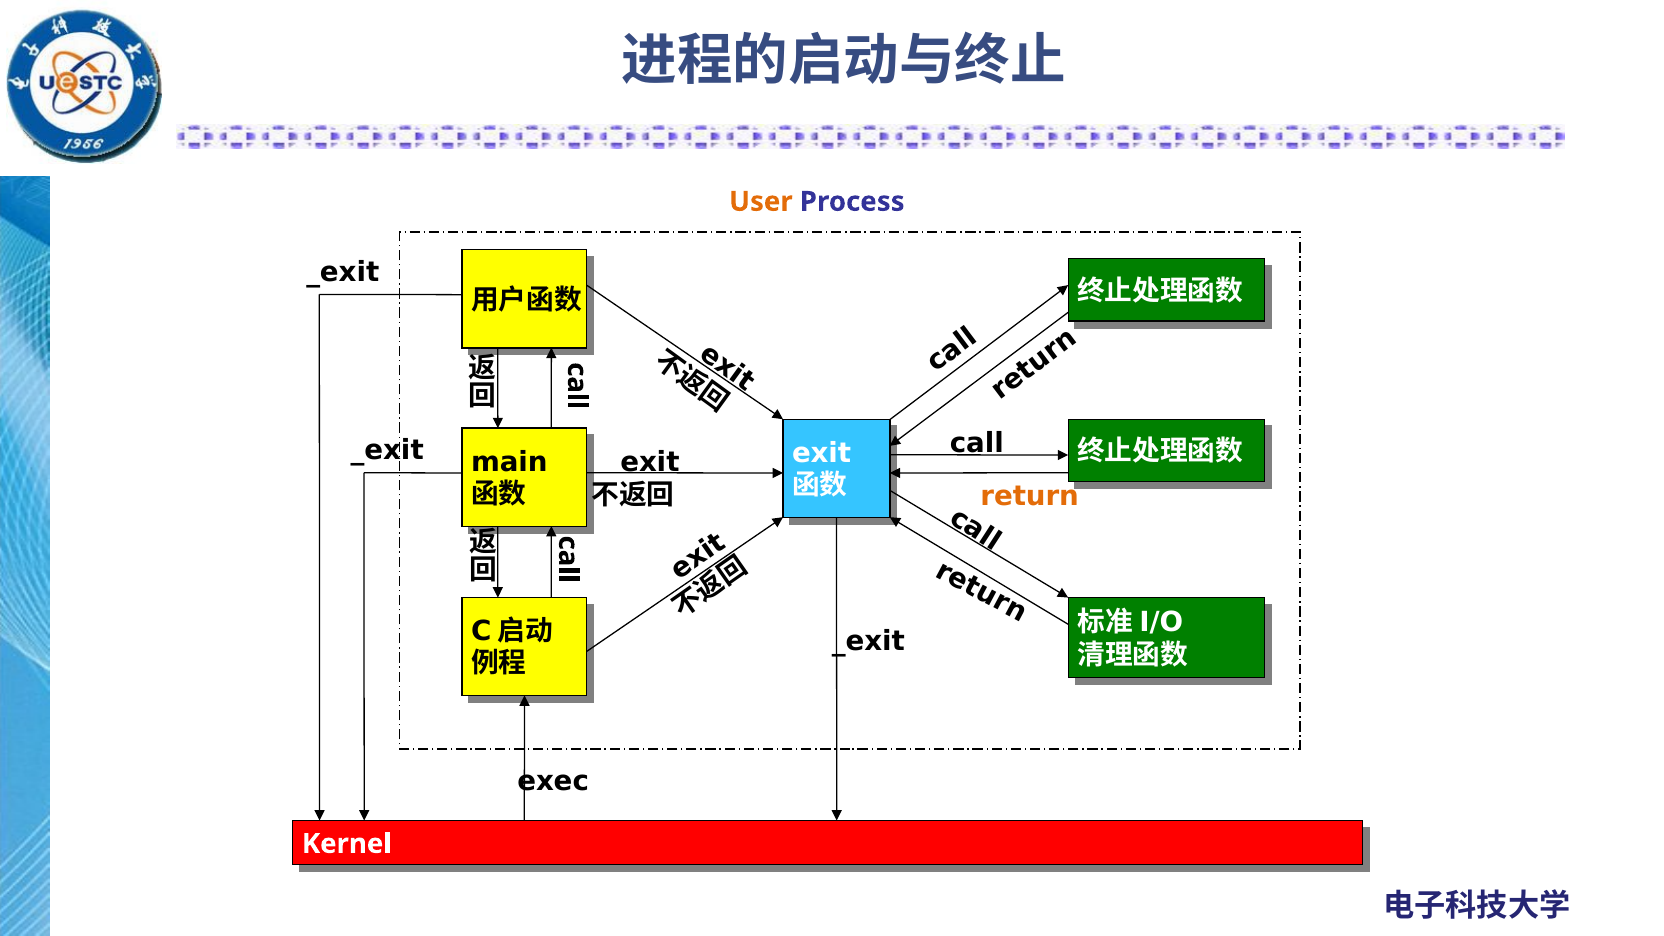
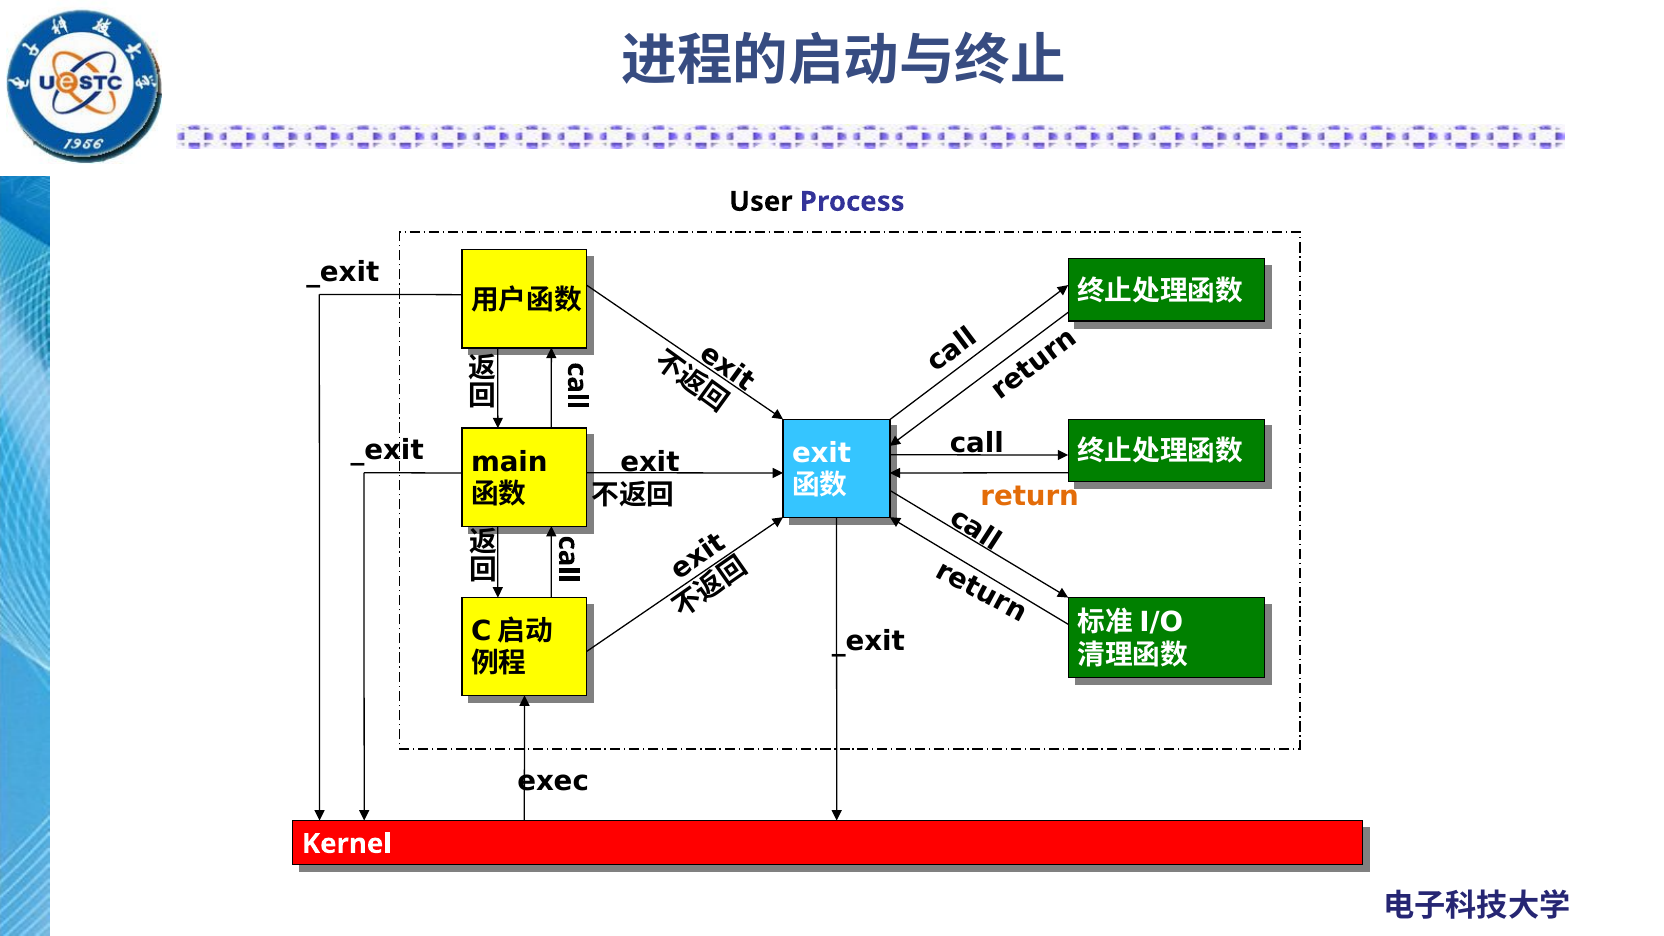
User colour: orange -> black (761, 202)
